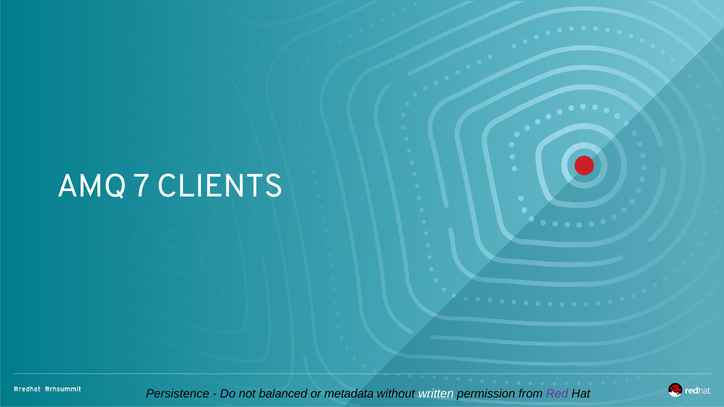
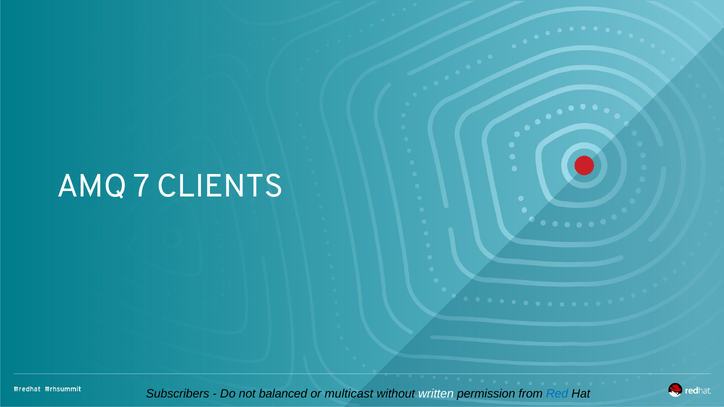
Persistence: Persistence -> Subscribers (178, 394)
metadata: metadata -> multicast (349, 394)
Red colour: purple -> blue (557, 394)
